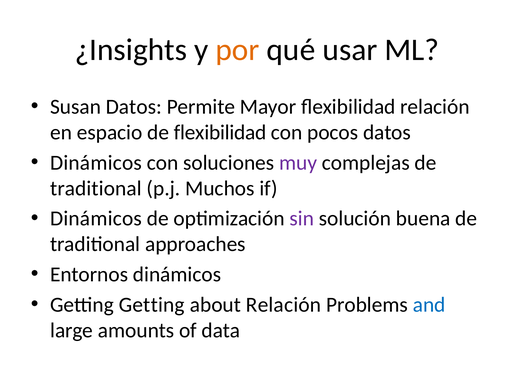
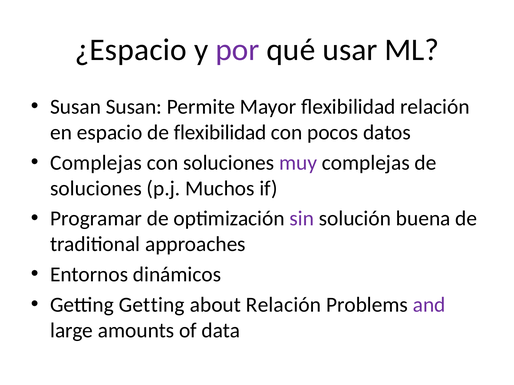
¿Insights: ¿Insights -> ¿Espacio (131, 50)
por colour: orange -> purple (237, 50)
Susan Datos: Datos -> Susan (134, 107)
Dinámicos: Dinámicos -> Complejas (96, 163)
traditional: traditional -> soluciones (96, 189)
Dinámicos: Dinámicos -> Programar (96, 219)
and colour: blue -> purple (429, 305)
